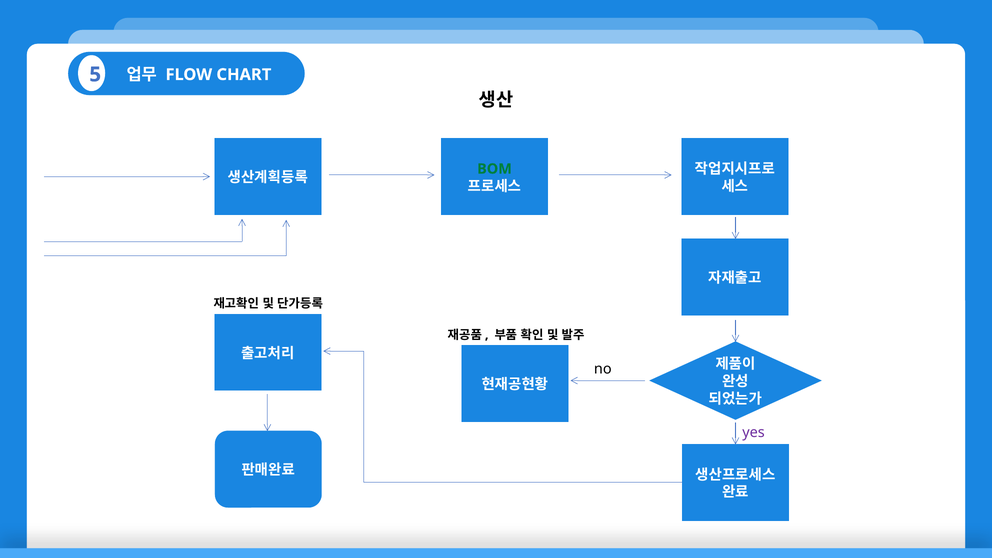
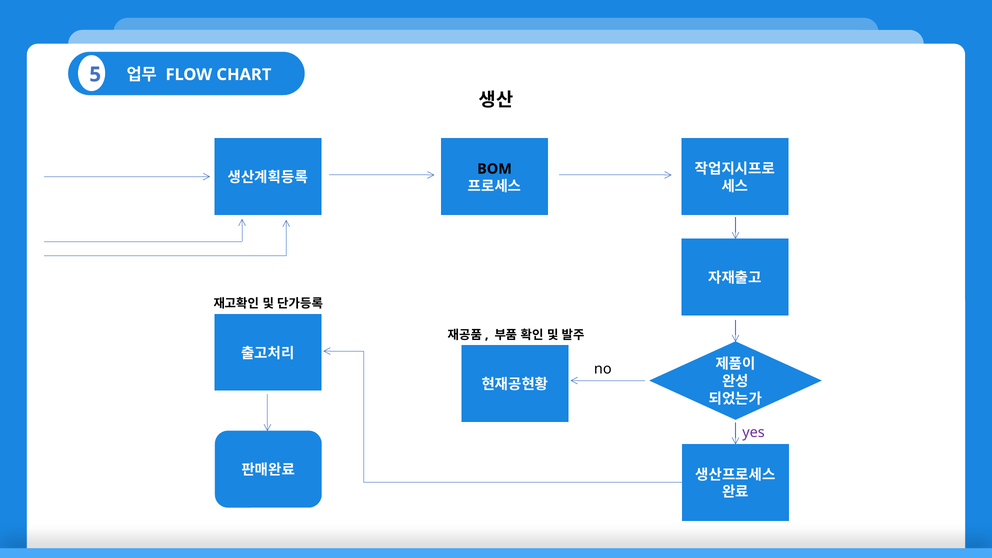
BOM colour: green -> black (495, 169)
